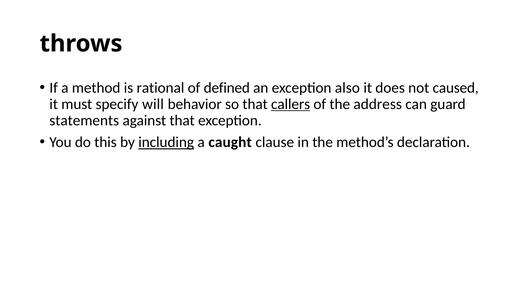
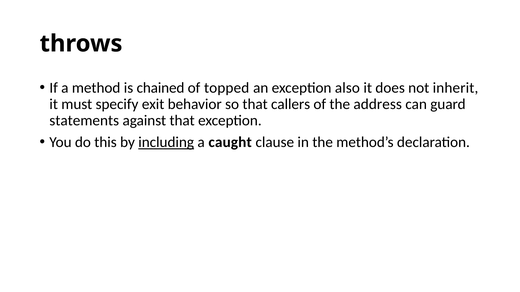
rational: rational -> chained (161, 88)
defined: defined -> topped (227, 88)
caused: caused -> inherit (456, 88)
will: will -> exit (153, 104)
callers underline: present -> none (291, 104)
